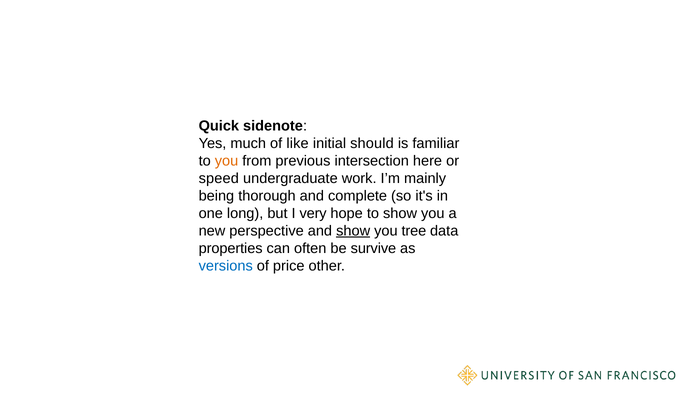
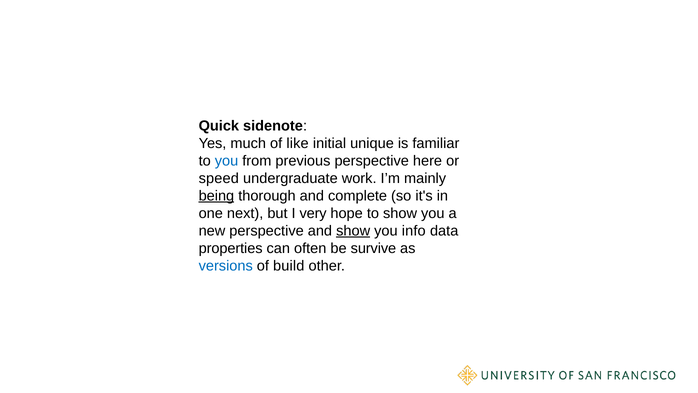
should: should -> unique (372, 143)
you colour: orange -> blue (227, 161)
previous intersection: intersection -> perspective (372, 161)
being underline: none -> present (216, 196)
long: long -> next (245, 213)
tree: tree -> info (414, 231)
price: price -> build (289, 265)
